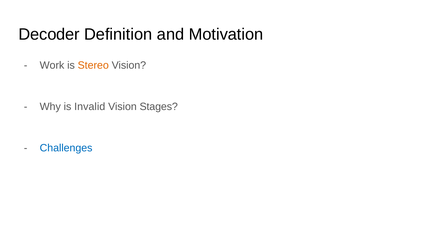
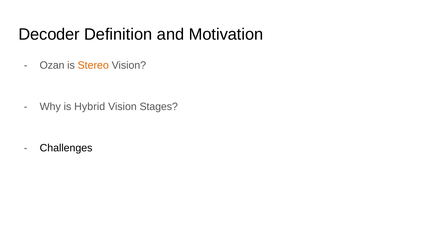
Work: Work -> Ozan (52, 65)
Invalid: Invalid -> Hybrid (90, 106)
Challenges colour: blue -> black (66, 148)
